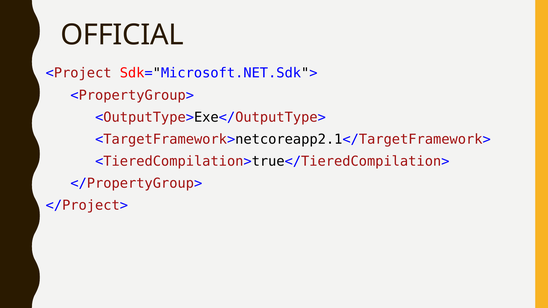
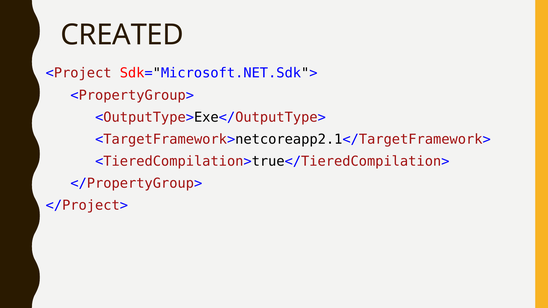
OFFICIAL: OFFICIAL -> CREATED (122, 35)
